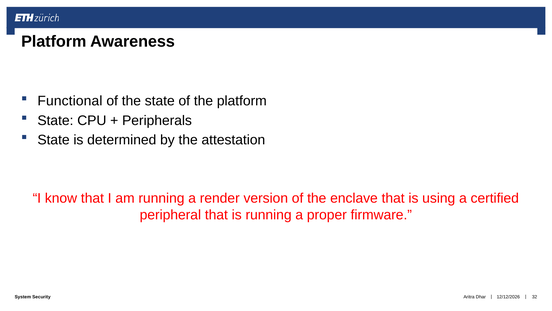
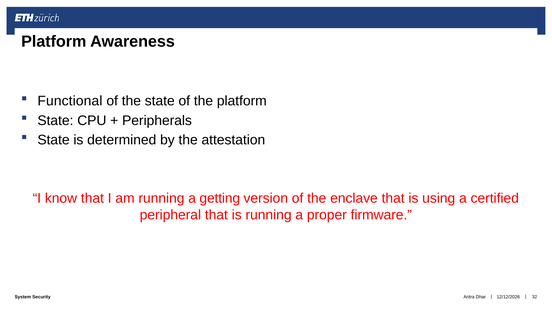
render: render -> getting (220, 198)
